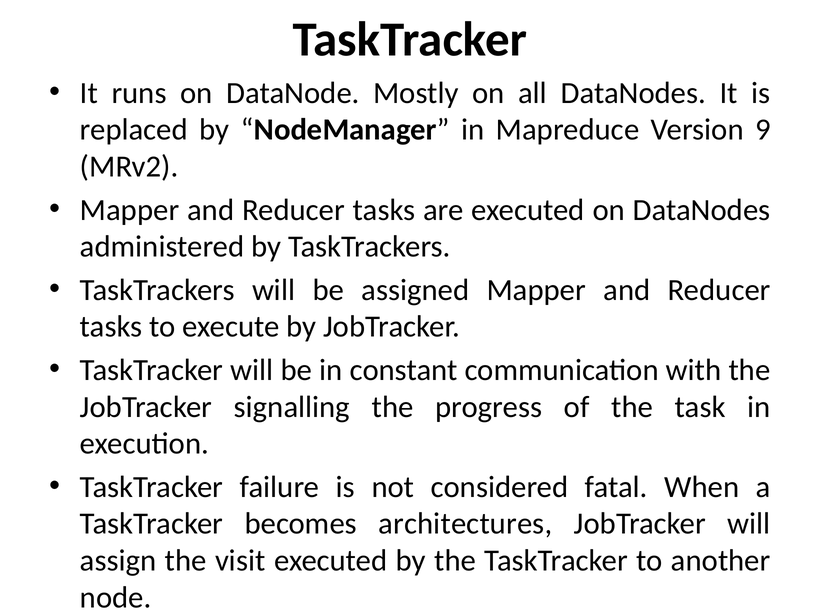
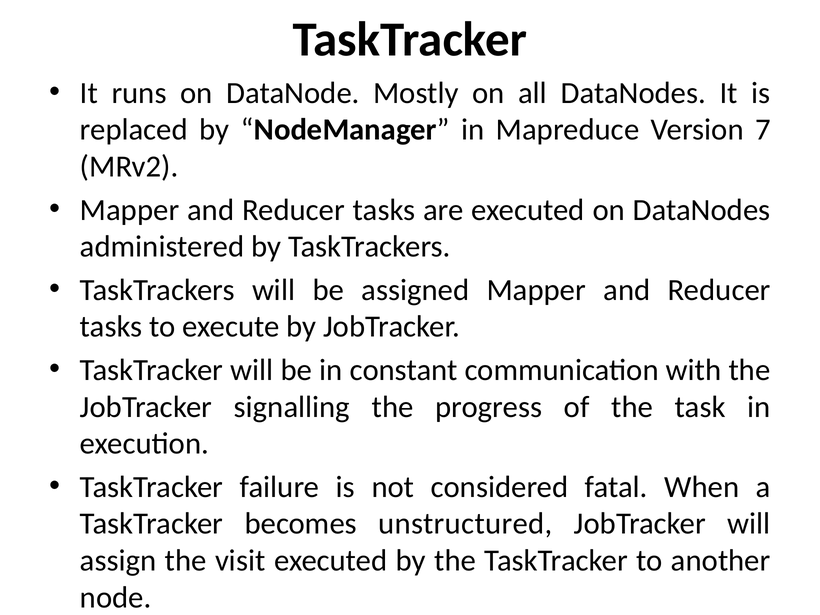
9: 9 -> 7 (763, 130)
architectures: architectures -> unstructured (465, 524)
